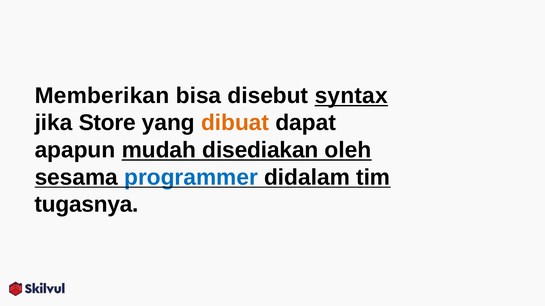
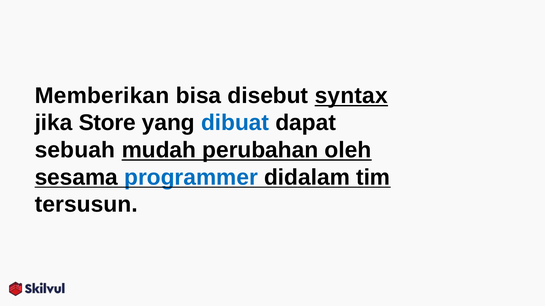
dibuat colour: orange -> blue (235, 123)
apapun: apapun -> sebuah (75, 150)
disediakan: disediakan -> perubahan (260, 150)
tugasnya: tugasnya -> tersusun (86, 205)
